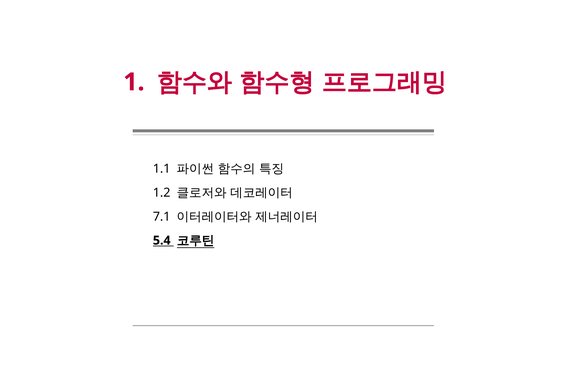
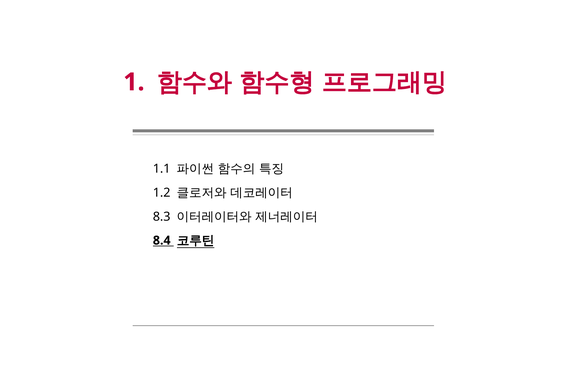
7.1: 7.1 -> 8.3 (162, 217)
5.4: 5.4 -> 8.4 (162, 240)
